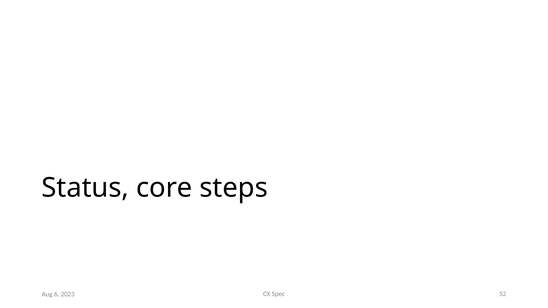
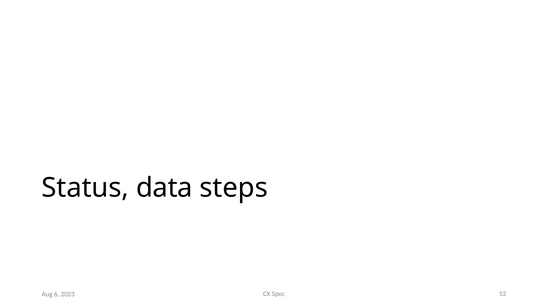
core: core -> data (164, 188)
